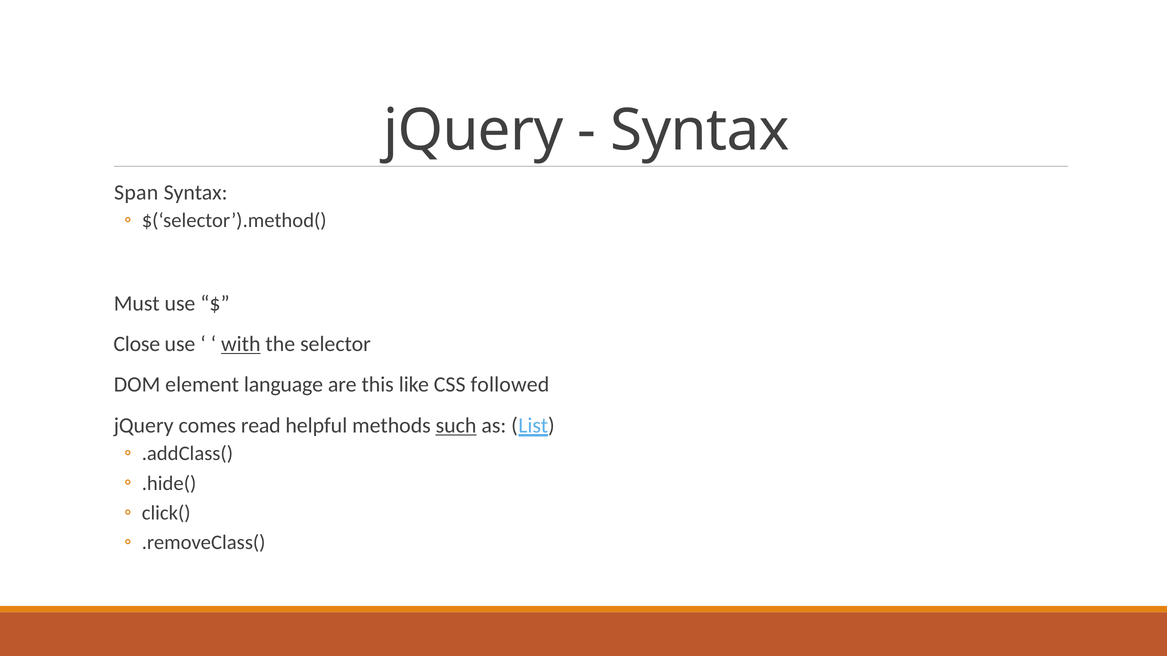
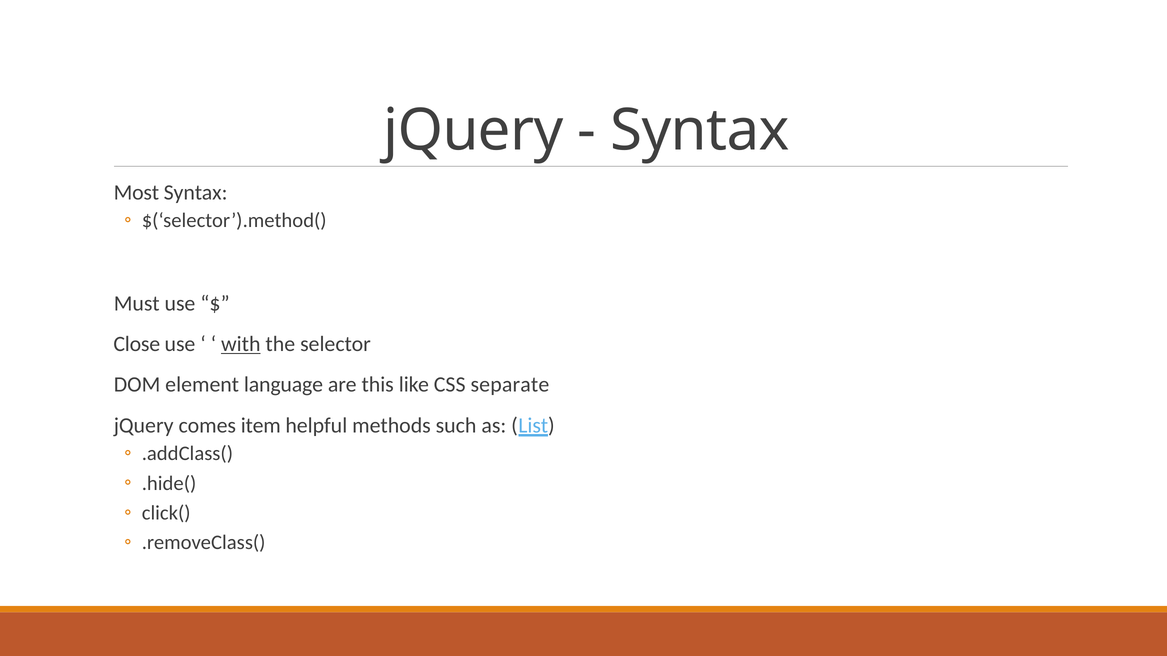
Span: Span -> Most (136, 193)
followed: followed -> separate (510, 385)
read: read -> item (261, 426)
such underline: present -> none (456, 426)
